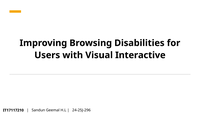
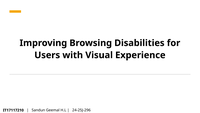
Interactive: Interactive -> Experience (140, 55)
